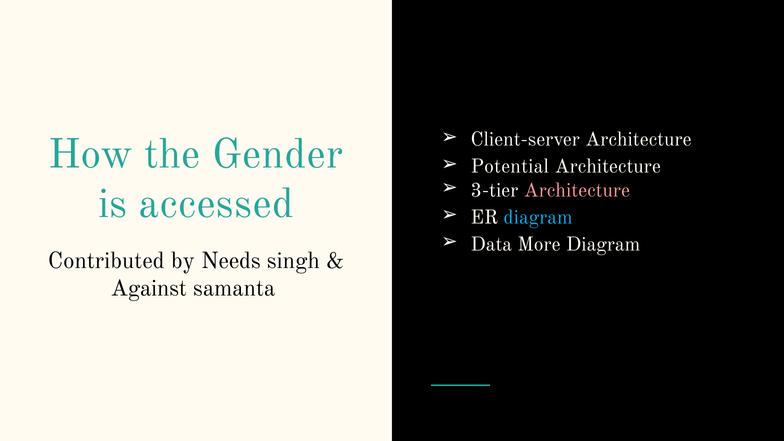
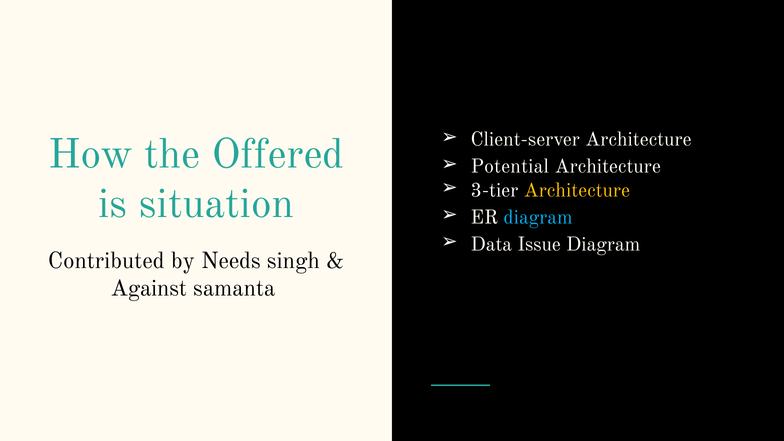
Gender: Gender -> Offered (278, 154)
Architecture colour: pink -> yellow (577, 190)
accessed: accessed -> situation (216, 204)
More: More -> Issue (539, 244)
